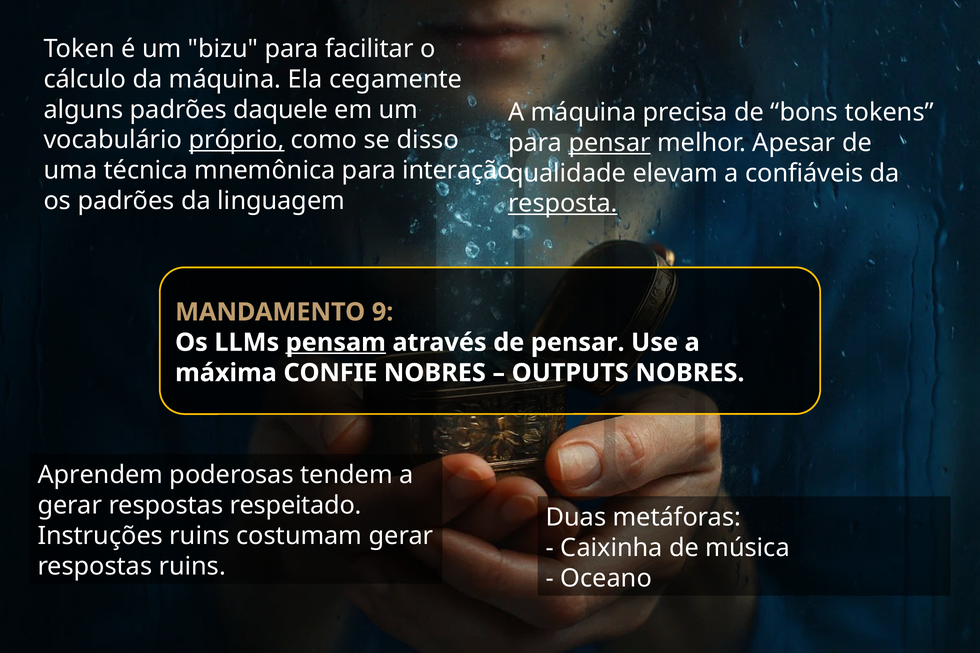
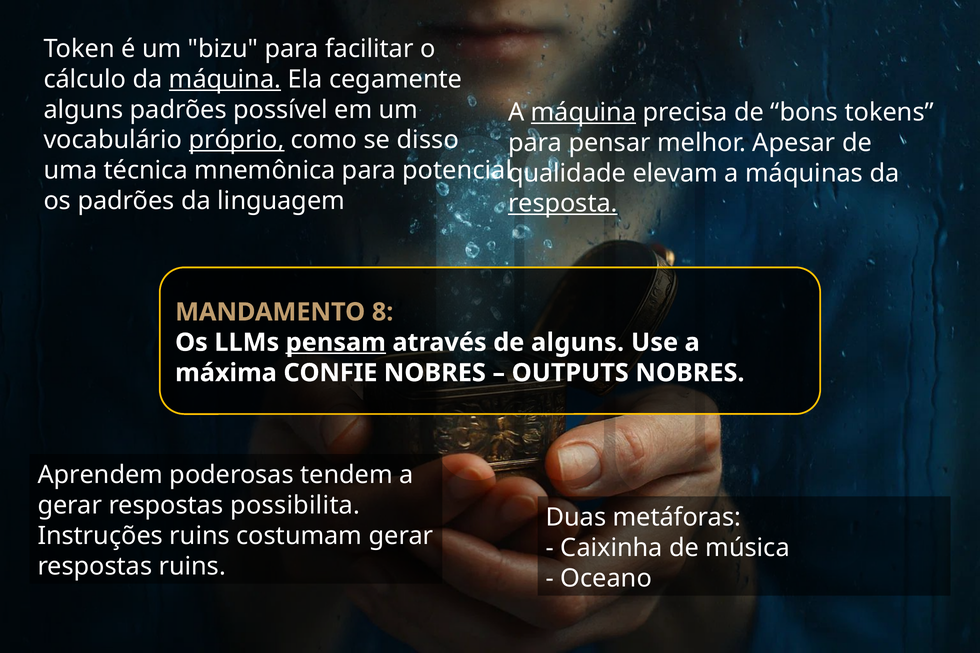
máquina underline: none -> present (225, 79)
daquele: daquele -> possível (281, 110)
máquina underline: none -> present (584, 112)
pensar underline: present -> none (610, 143)
interação: interação -> potencial (457, 171)
confiáveis: confiáveis -> máquinas (804, 173)
9: 9 -> 8 (383, 312)
de pensar: pensar -> alguns (578, 343)
respeitado: respeitado -> possibilita (295, 506)
